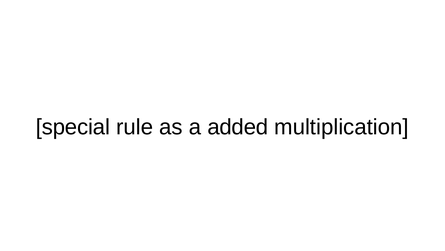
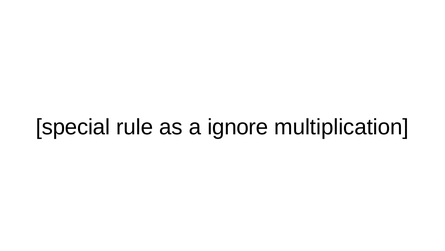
added: added -> ignore (238, 127)
